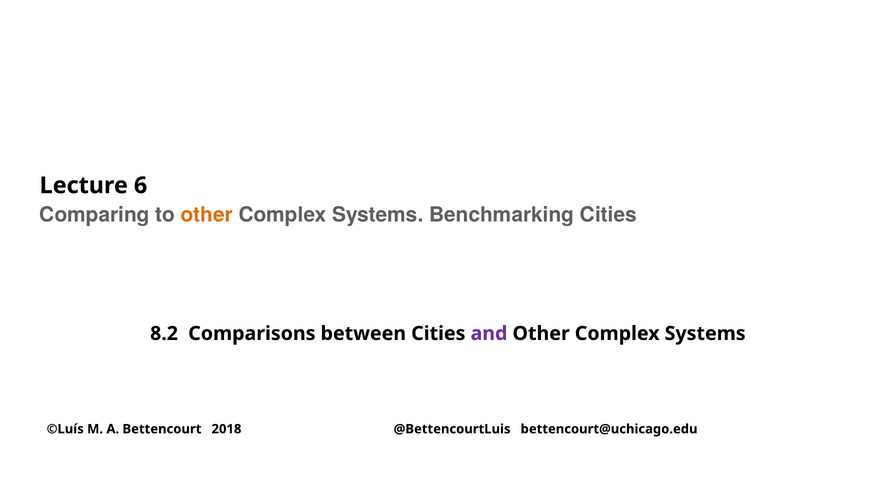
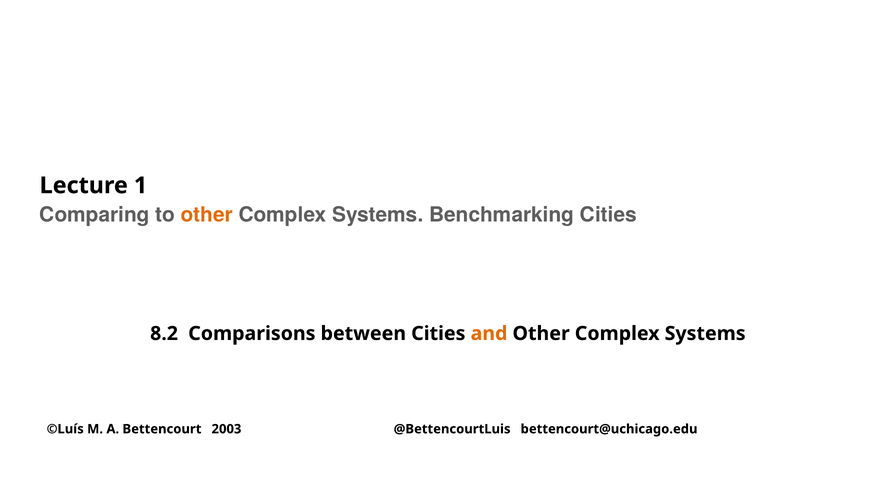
6: 6 -> 1 (141, 185)
and colour: purple -> orange (489, 334)
2018: 2018 -> 2003 (226, 429)
